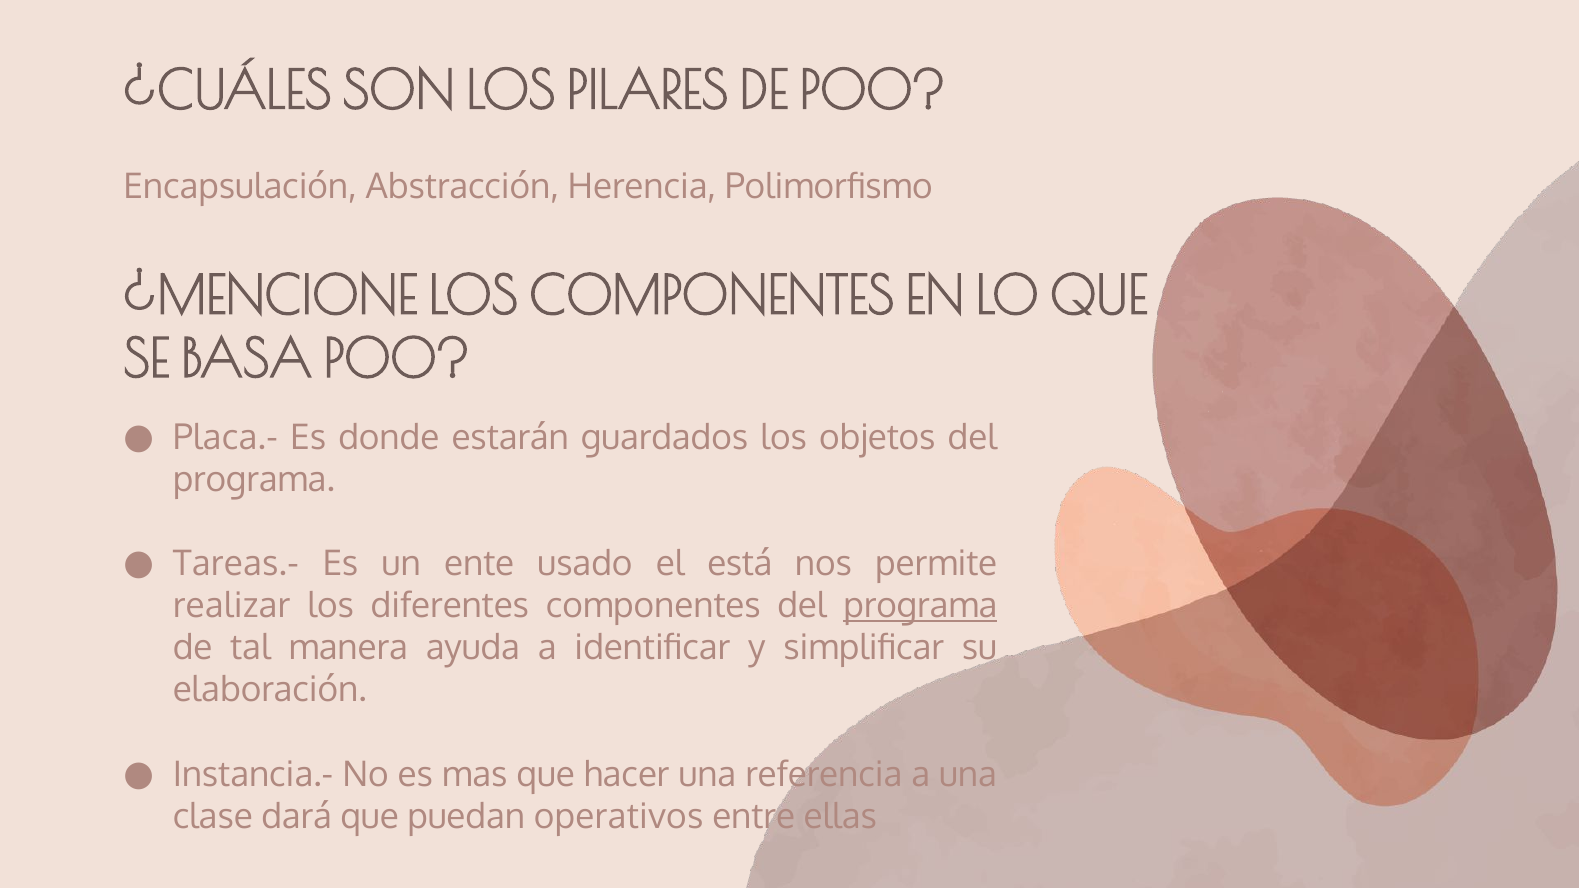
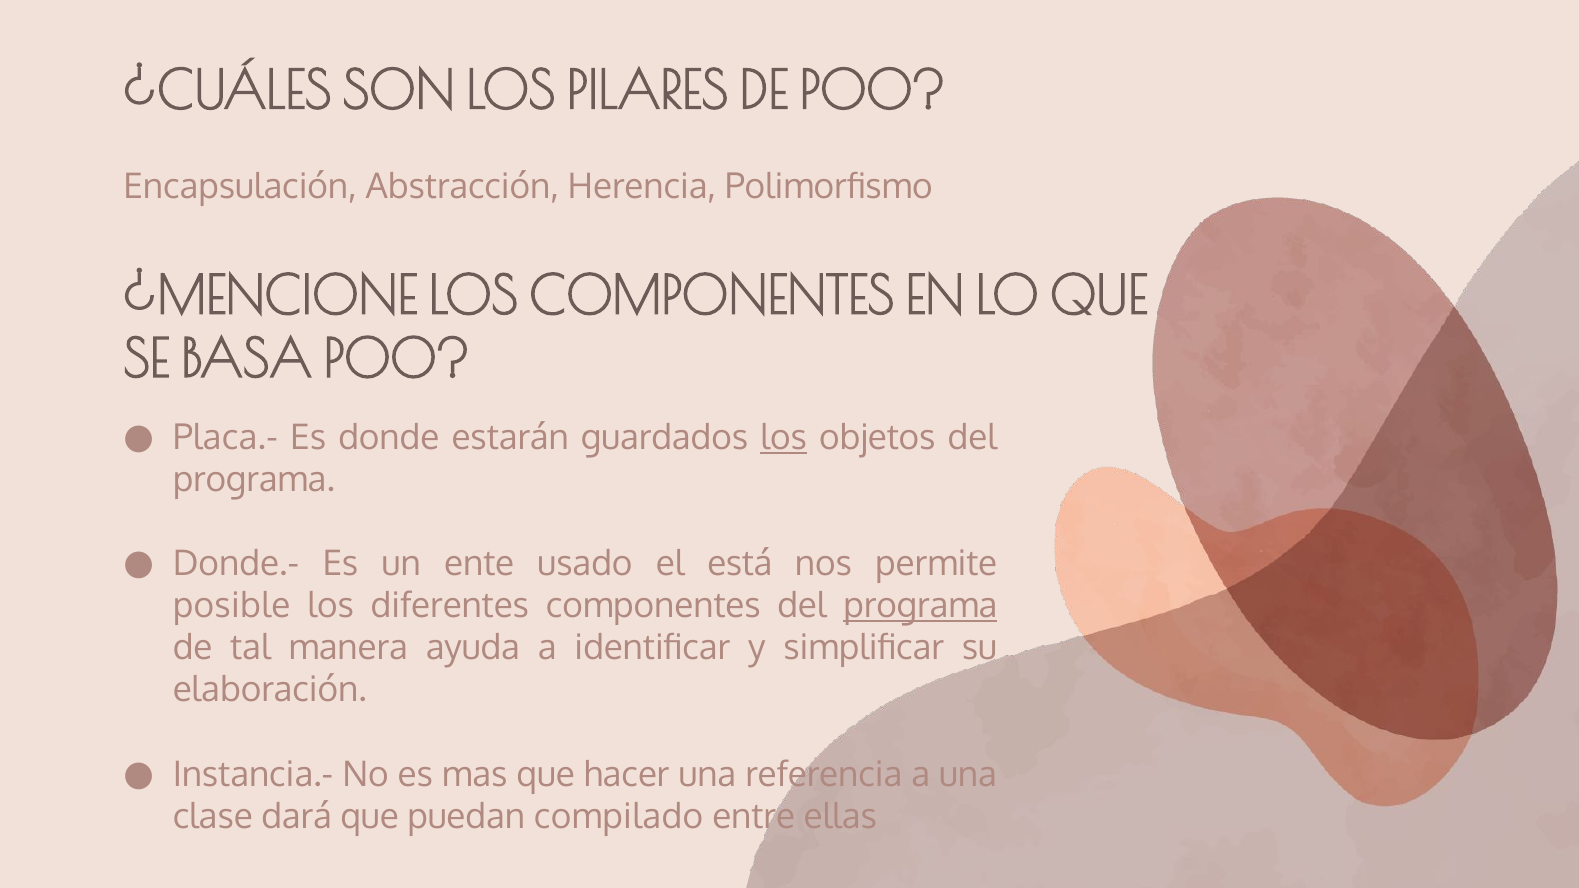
los underline: none -> present (784, 438)
Tareas.-: Tareas.- -> Donde.- (236, 564)
realizar: realizar -> posible (232, 606)
operativos: operativos -> compilado (619, 817)
